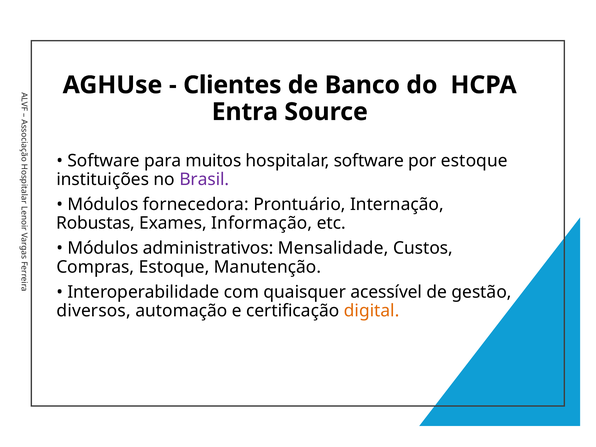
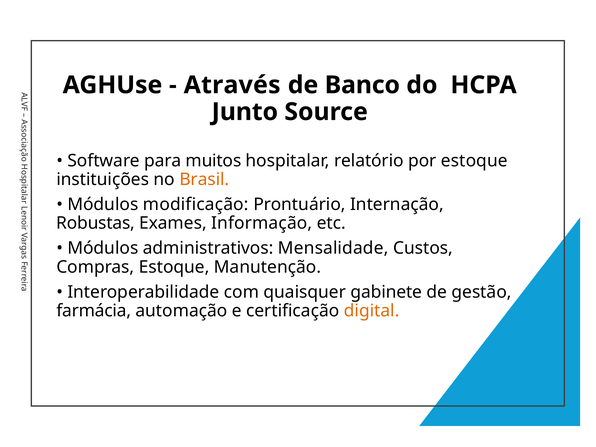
Clientes: Clientes -> Através (232, 85)
Entra: Entra -> Junto (245, 112)
hospitalar software: software -> relatório (369, 161)
Brasil colour: purple -> orange (204, 179)
fornecedora: fornecedora -> modificação (196, 204)
acessível: acessível -> gabinete (386, 292)
diversos: diversos -> farmácia (94, 311)
